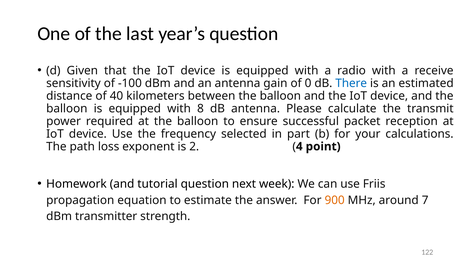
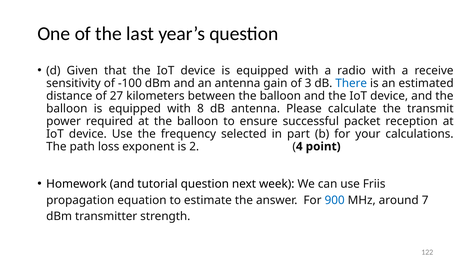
0: 0 -> 3 (308, 83)
40: 40 -> 27 (116, 96)
900 colour: orange -> blue (335, 200)
